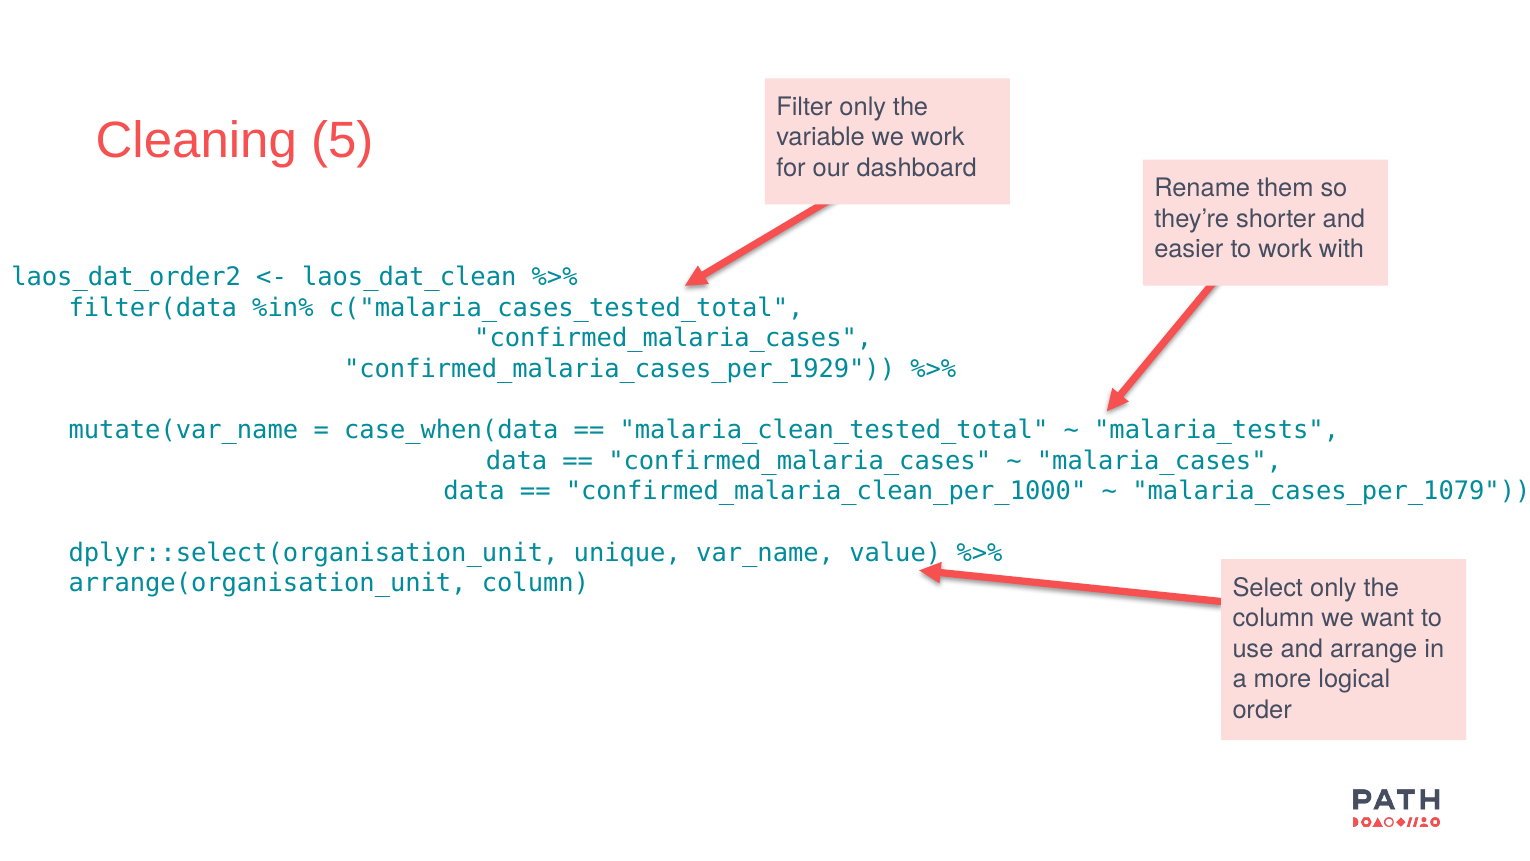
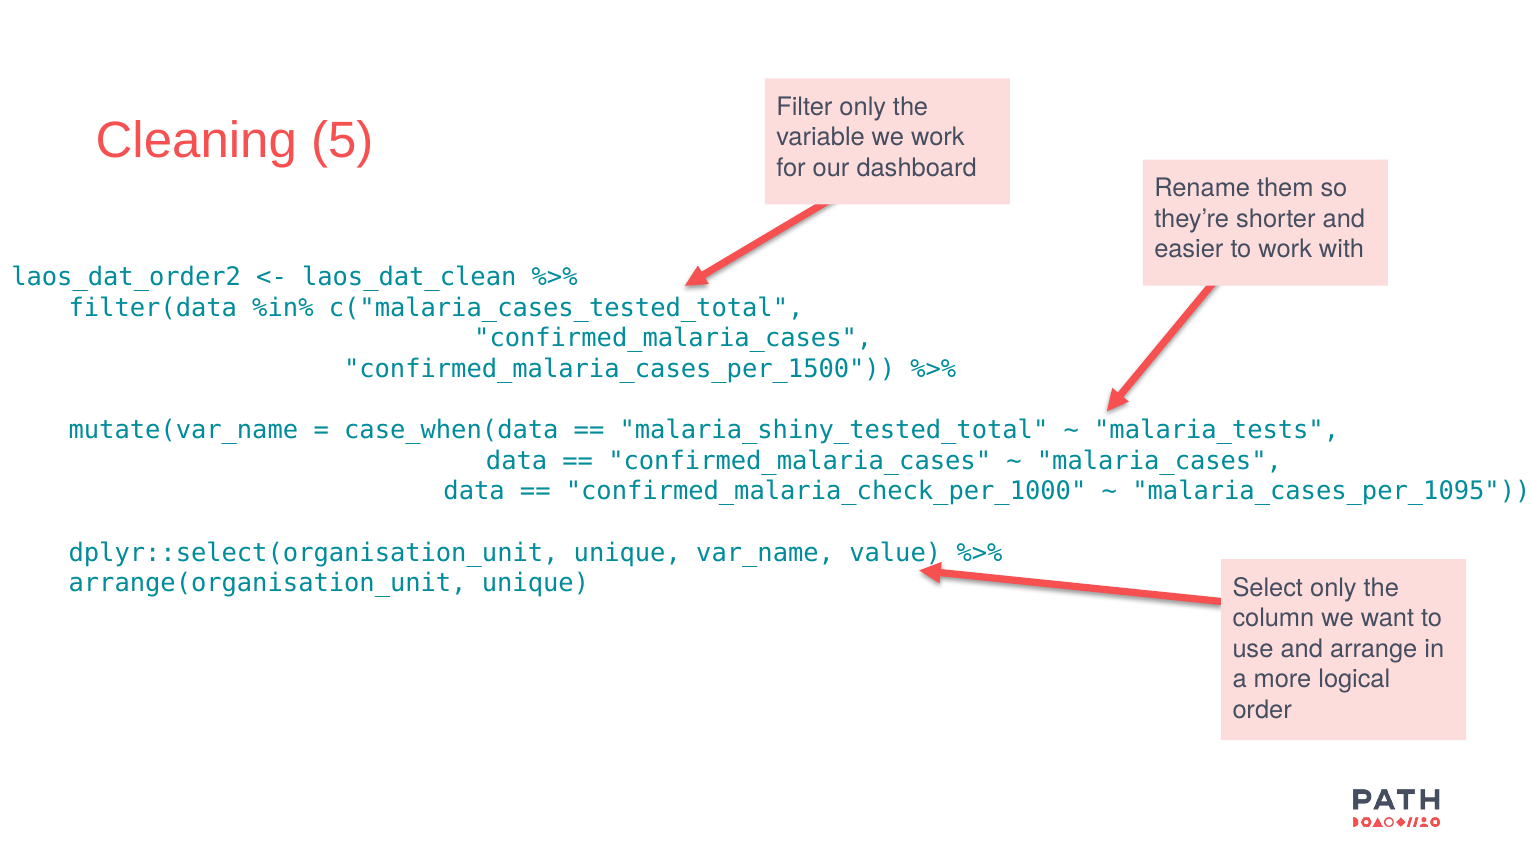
confirmed_malaria_cases_per_1929: confirmed_malaria_cases_per_1929 -> confirmed_malaria_cases_per_1500 (620, 369)
malaria_clean_tested_total: malaria_clean_tested_total -> malaria_shiny_tested_total (834, 430)
confirmed_malaria_clean_per_1000: confirmed_malaria_clean_per_1000 -> confirmed_malaria_check_per_1000 (826, 491)
malaria_cases_per_1079: malaria_cases_per_1079 -> malaria_cases_per_1095 (1331, 491)
arrange(organisation_unit column: column -> unique (535, 583)
